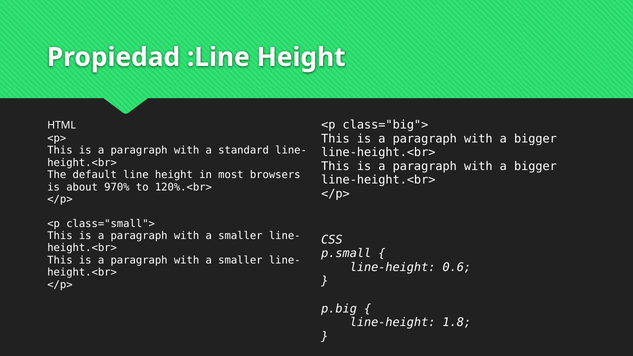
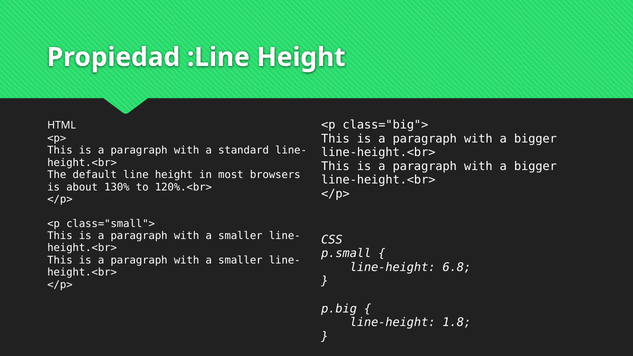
970%: 970% -> 130% (117, 187)
0.6: 0.6 -> 6.8 (457, 267)
